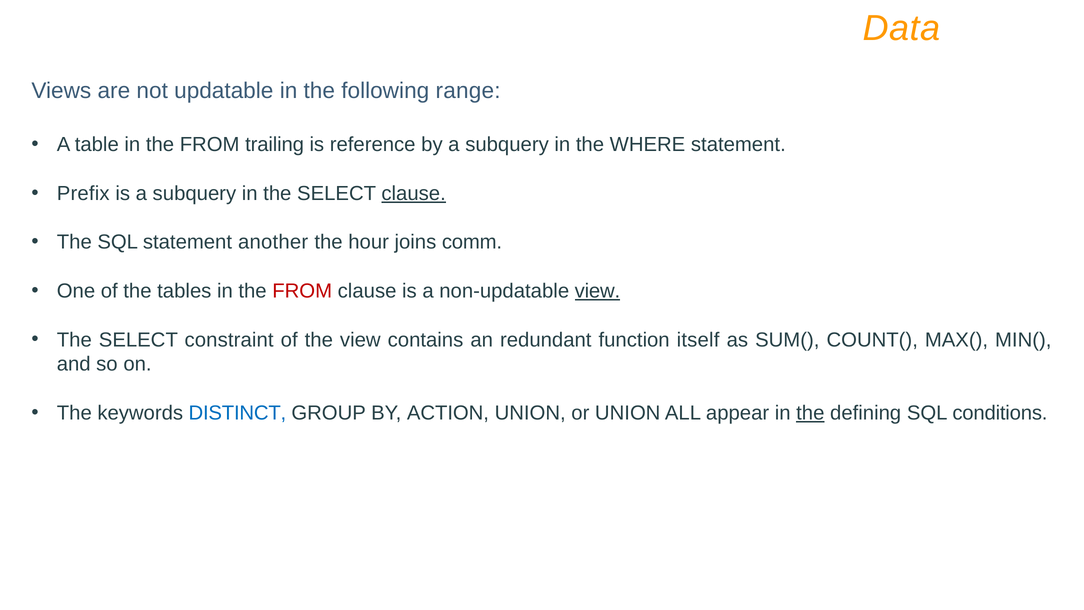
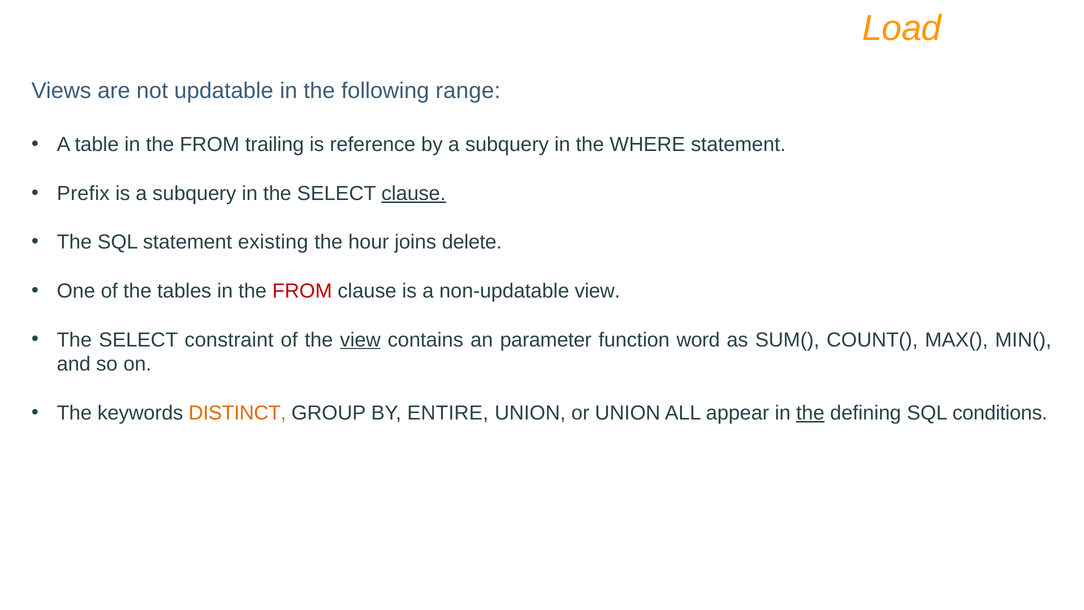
Data: Data -> Load (902, 28)
another: another -> existing (273, 242)
comm: comm -> delete (472, 242)
view underline: present -> none (597, 291)
view underline: none -> present (360, 340)
redundant: redundant -> parameter (546, 340)
itself: itself -> word (698, 340)
DISTINCT colour: blue -> orange (237, 413)
ACTION: ACTION -> ENTIRE (448, 413)
